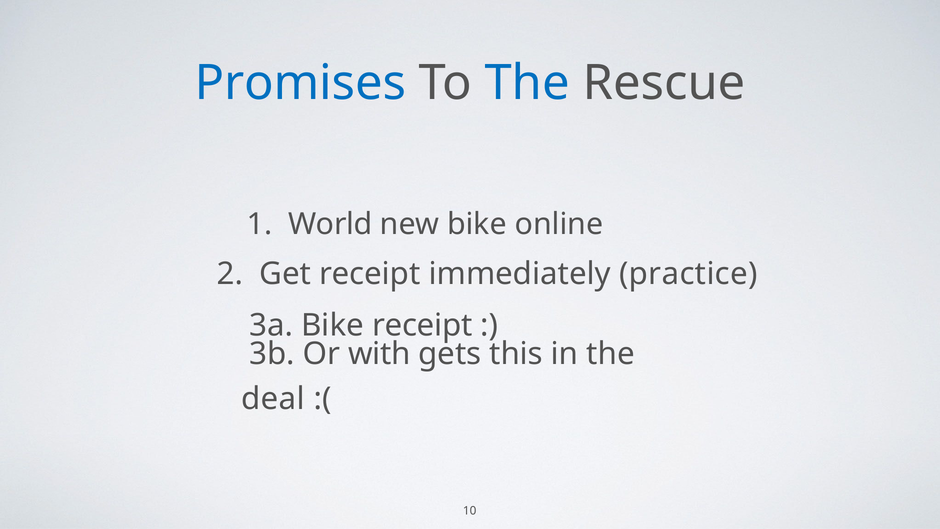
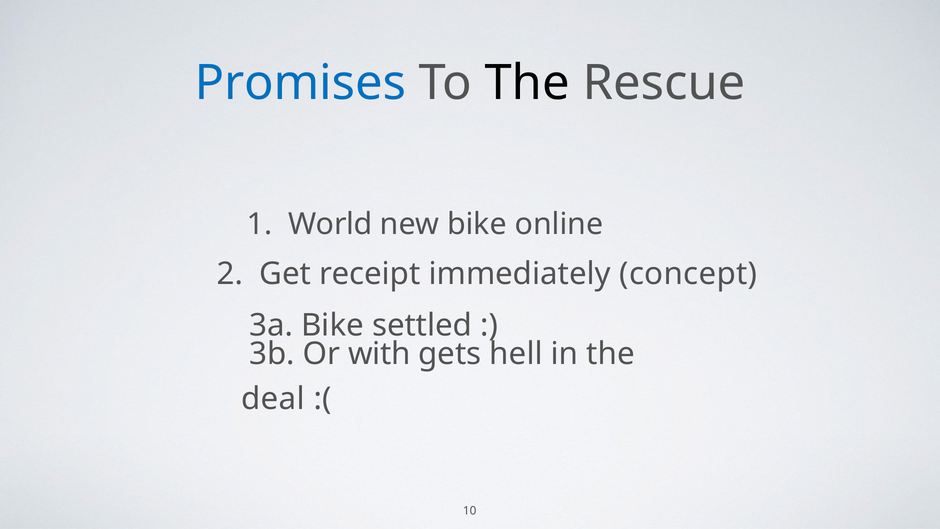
The colour: blue -> black (527, 83)
practice: practice -> concept (688, 274)
Bike receipt: receipt -> settled (422, 325)
this: this -> hell (516, 354)
